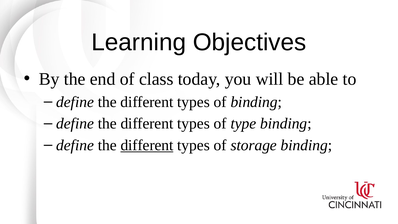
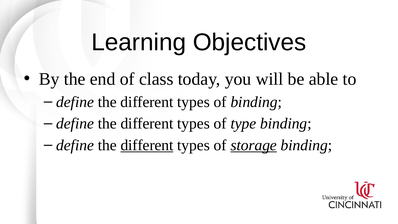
storage underline: none -> present (254, 145)
